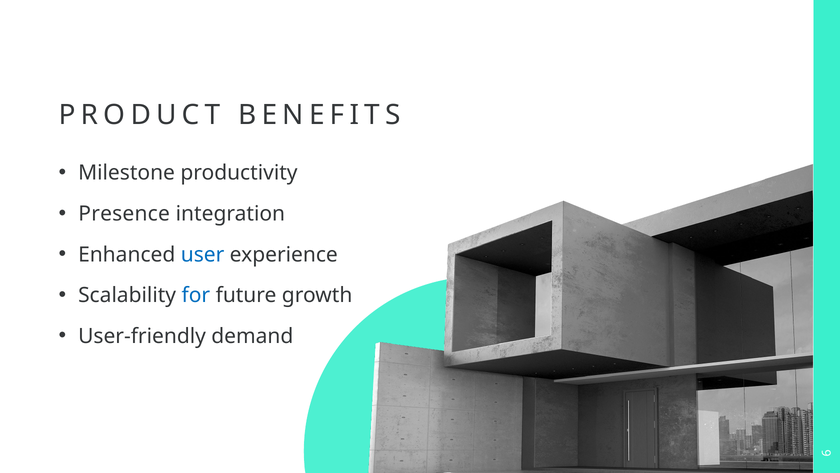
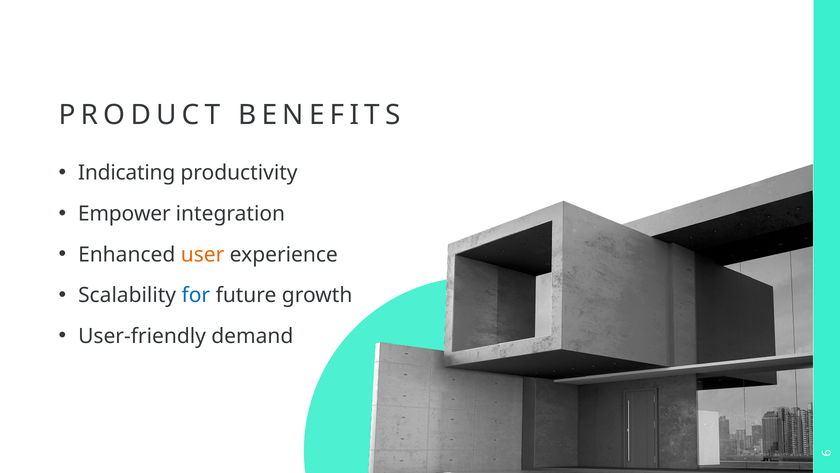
Milestone: Milestone -> Indicating (127, 173)
Presence: Presence -> Empower (124, 214)
user colour: blue -> orange (203, 254)
